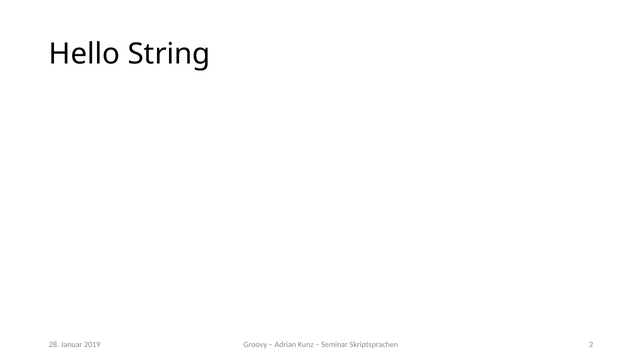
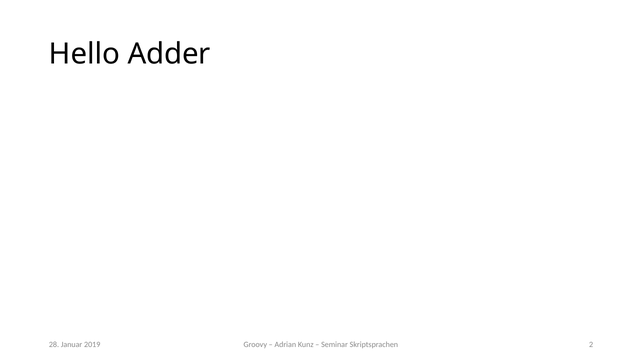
String: String -> Adder (169, 54)
